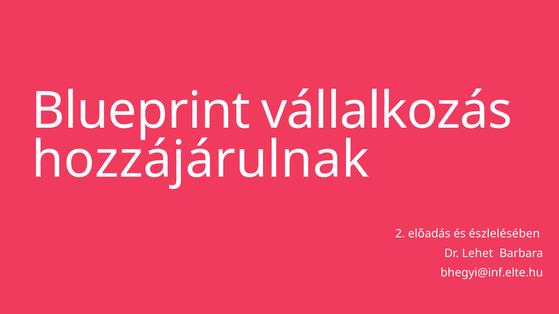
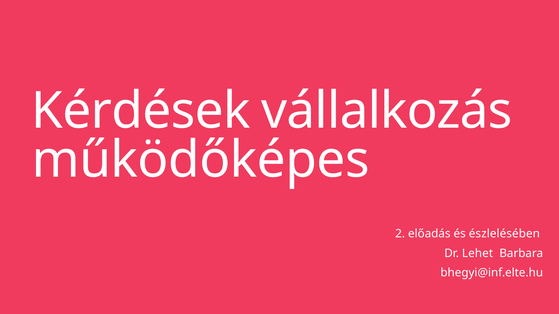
Blueprint: Blueprint -> Kérdések (141, 111)
hozzájárulnak: hozzájárulnak -> működőképes (201, 160)
